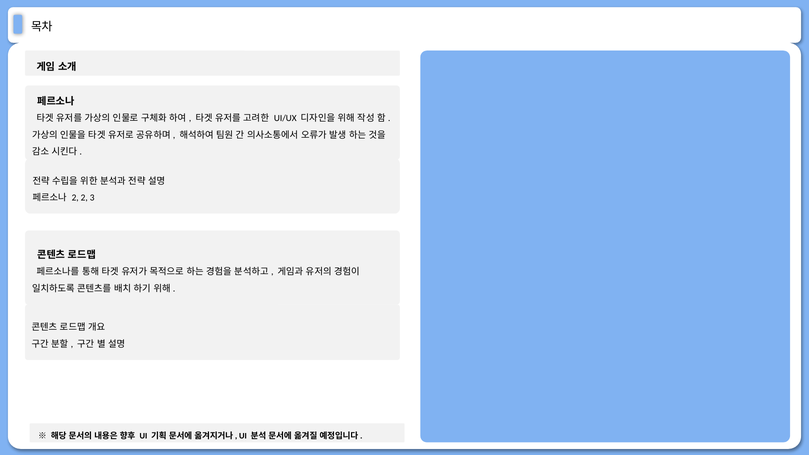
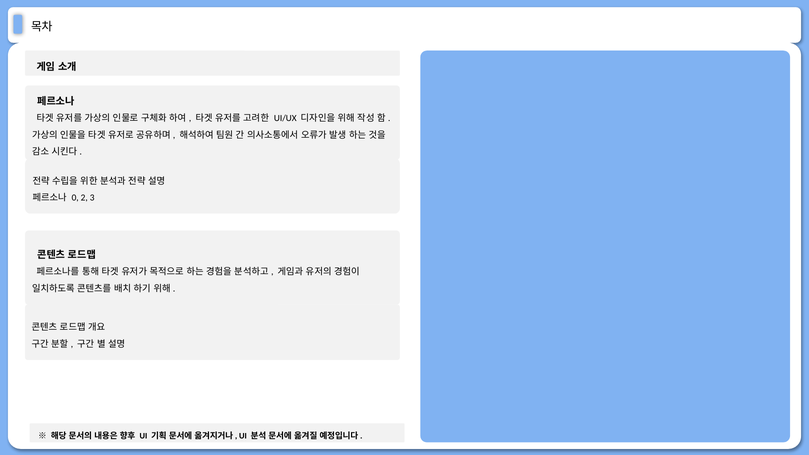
2: 2 -> 0 (75, 198)
